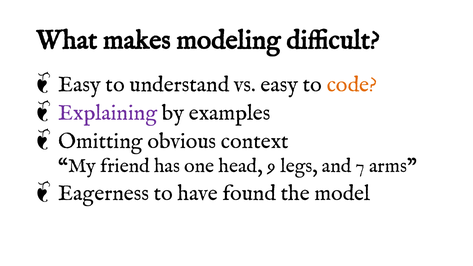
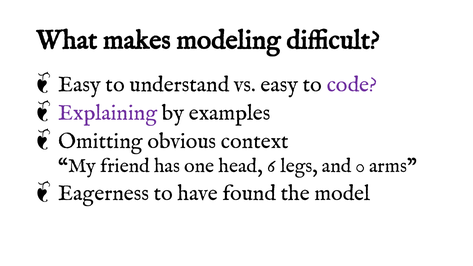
code colour: orange -> purple (352, 84)
9: 9 -> 6 (271, 166)
7: 7 -> 0 (360, 166)
